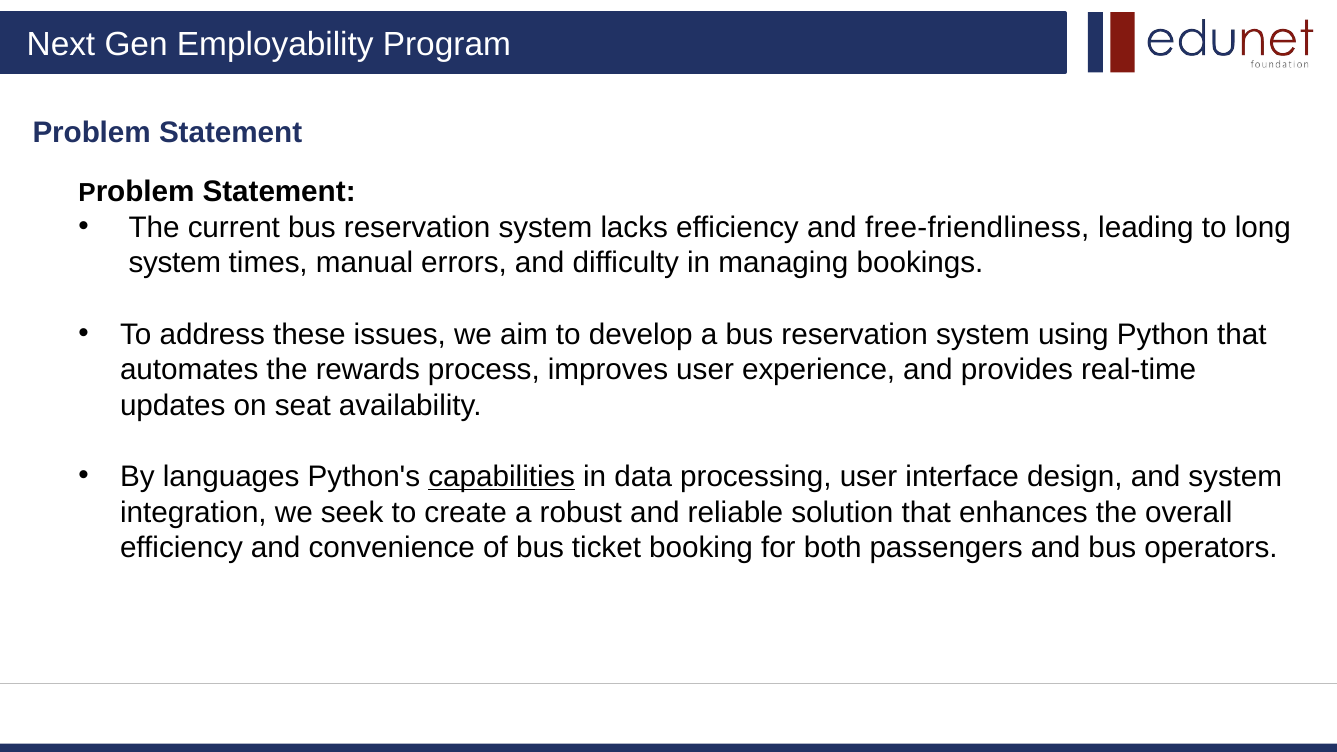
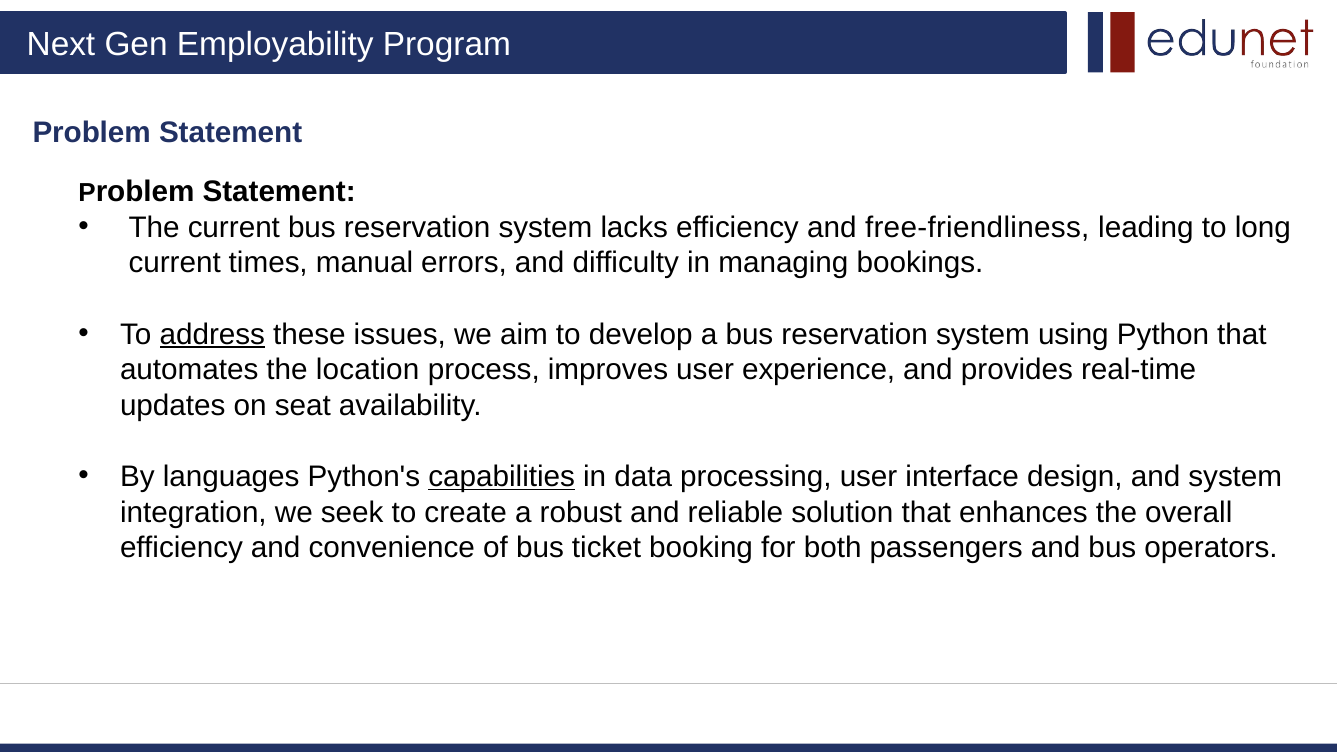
system: system -> current (175, 263)
address underline: none -> present (212, 334)
rewards: rewards -> location (368, 370)
